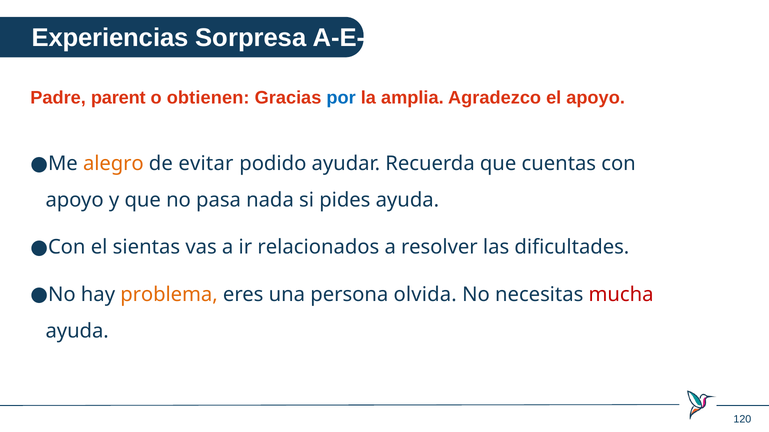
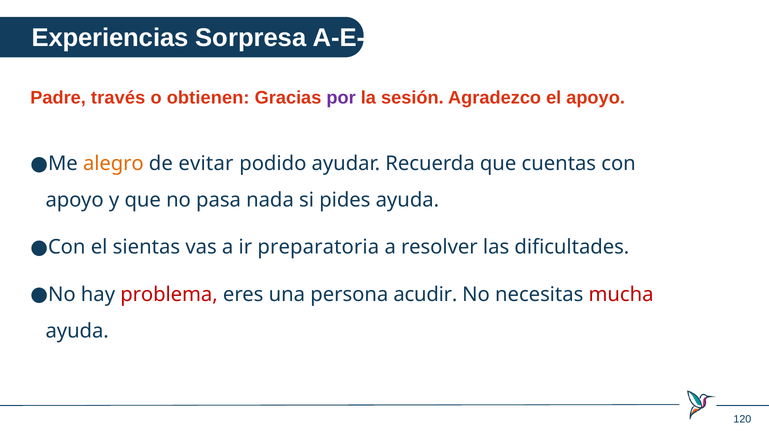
parent: parent -> través (118, 98)
por colour: blue -> purple (341, 98)
amplia: amplia -> sesión (412, 98)
relacionados: relacionados -> preparatoria (318, 248)
problema colour: orange -> red (169, 295)
olvida: olvida -> acudir (425, 295)
